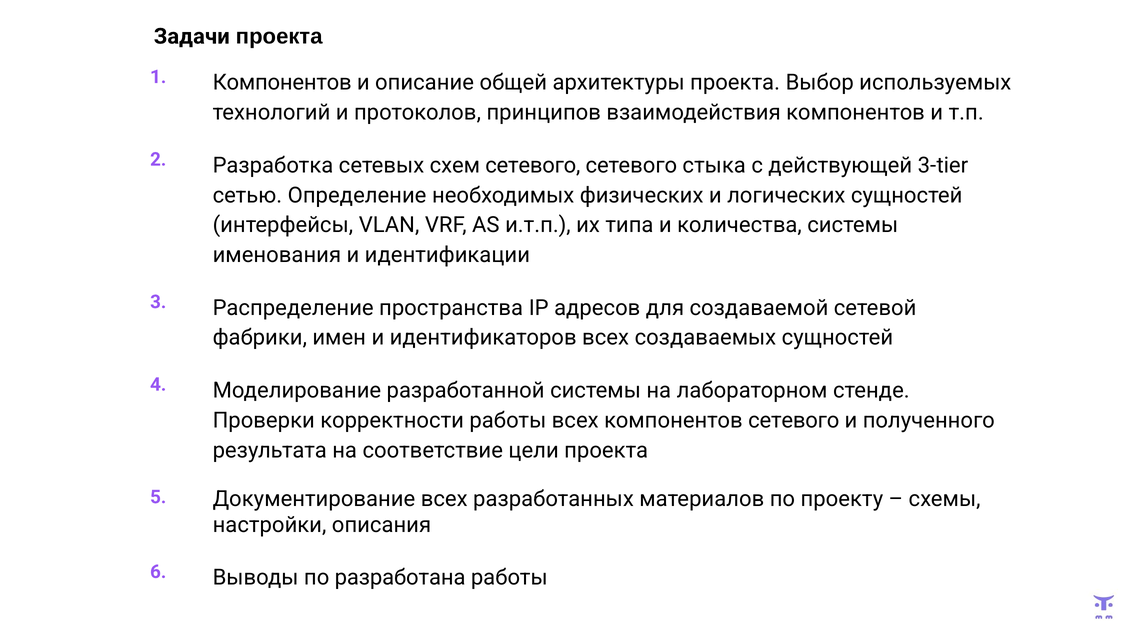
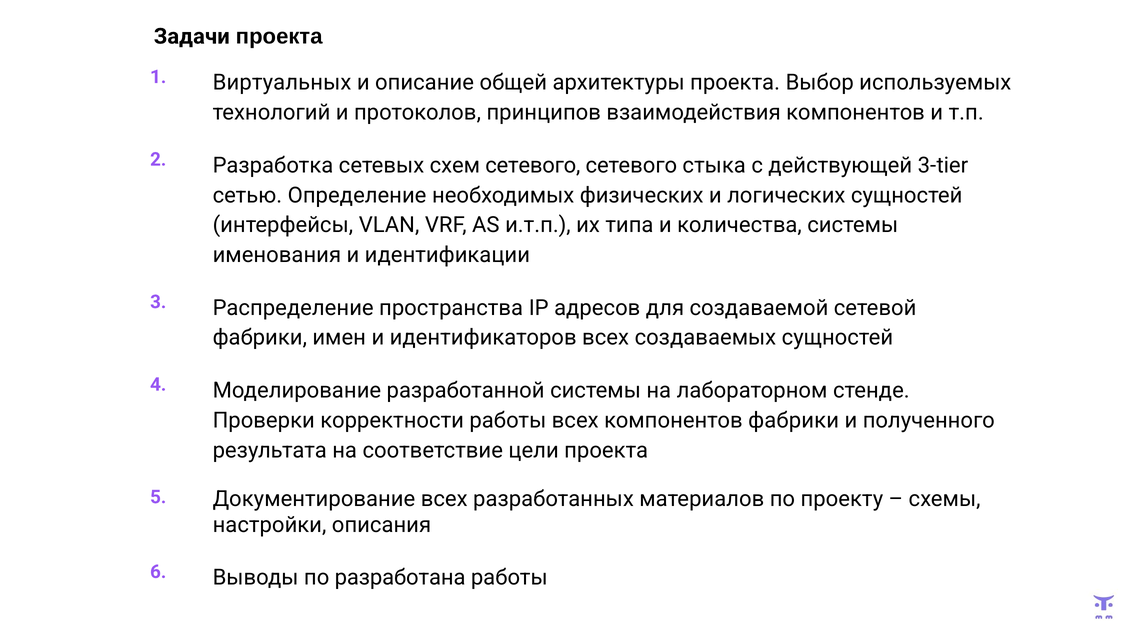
1 Компонентов: Компонентов -> Виртуальных (282, 83)
компонентов сетевого: сетевого -> фабрики (794, 420)
